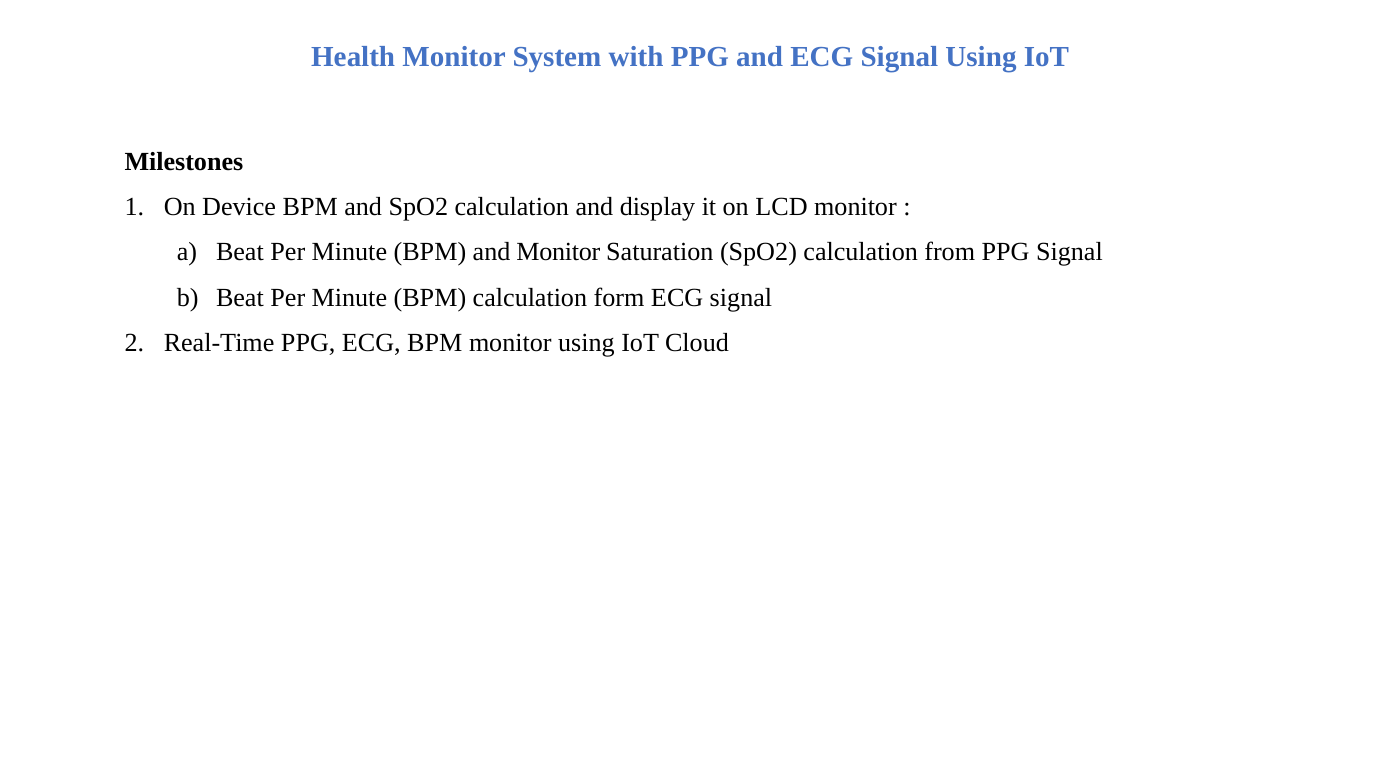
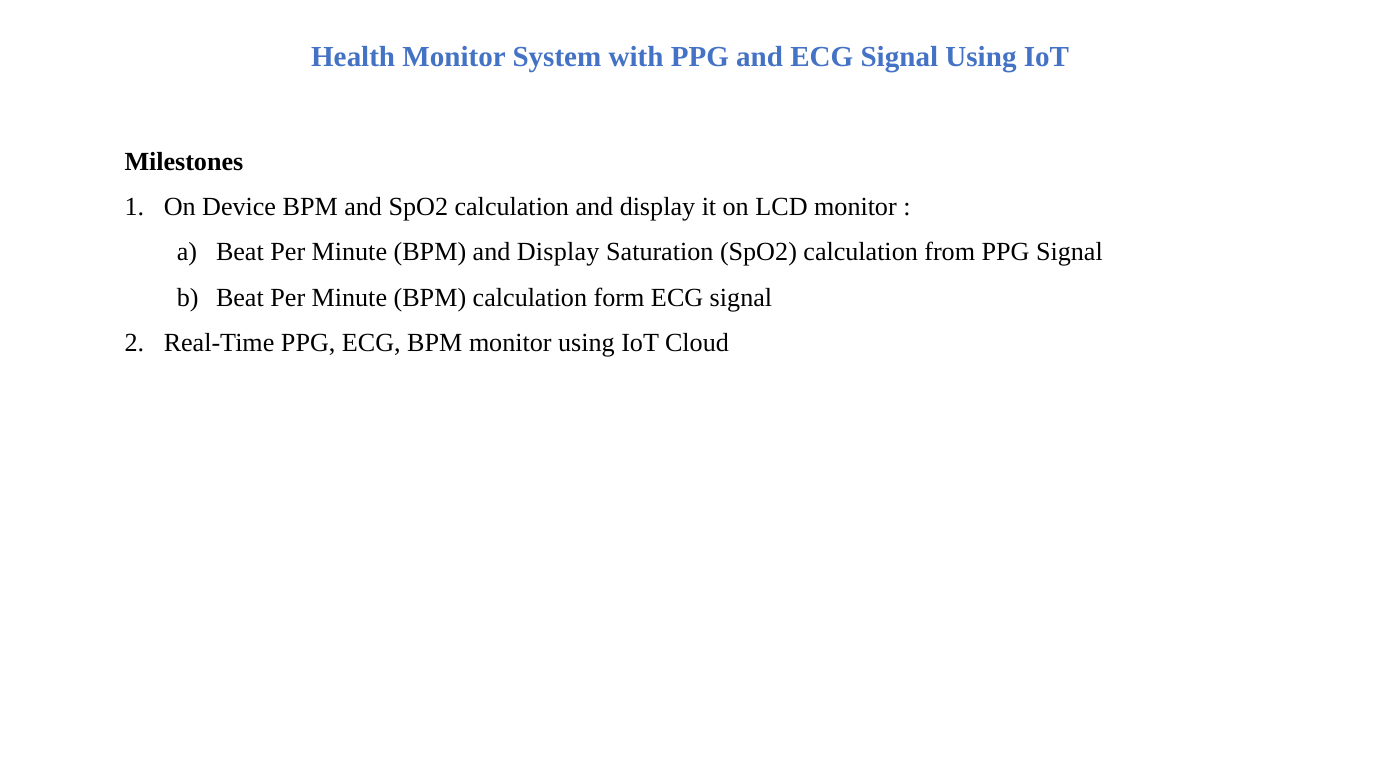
BPM and Monitor: Monitor -> Display (558, 252)
